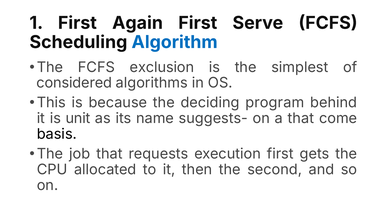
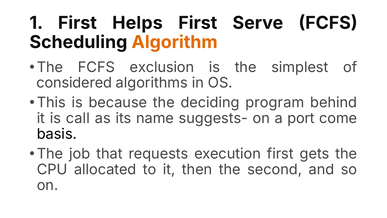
Again: Again -> Helps (137, 23)
Algorithm colour: blue -> orange (175, 42)
unit: unit -> call (78, 118)
a that: that -> port (301, 118)
